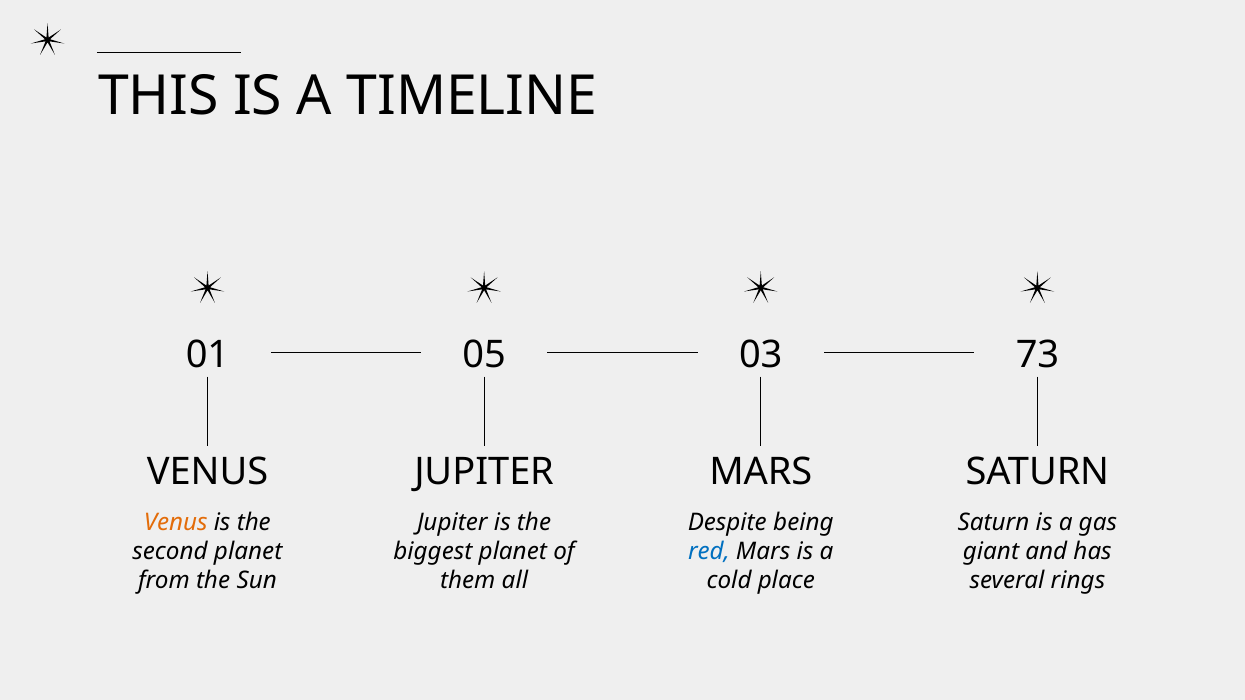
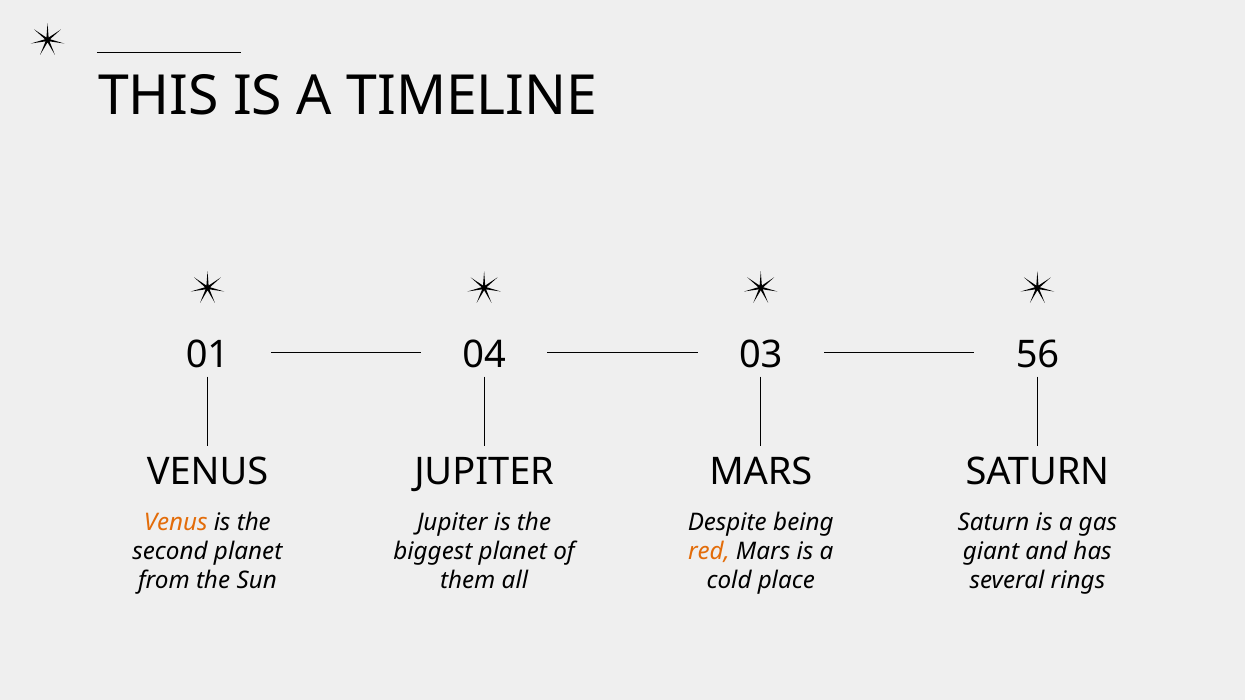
05: 05 -> 04 (484, 355)
73: 73 -> 56 (1037, 355)
red colour: blue -> orange (709, 552)
